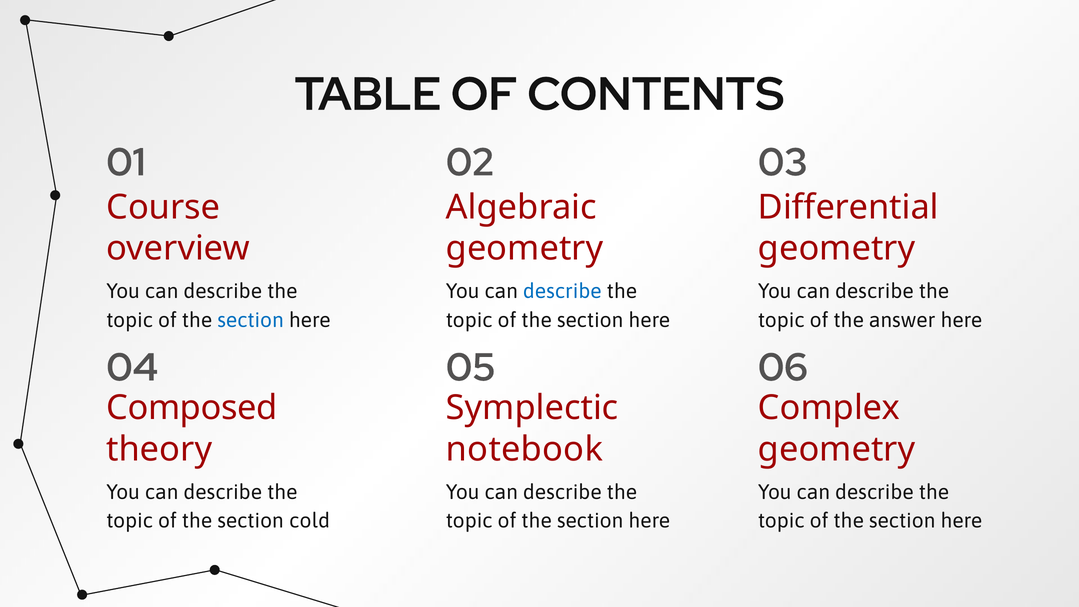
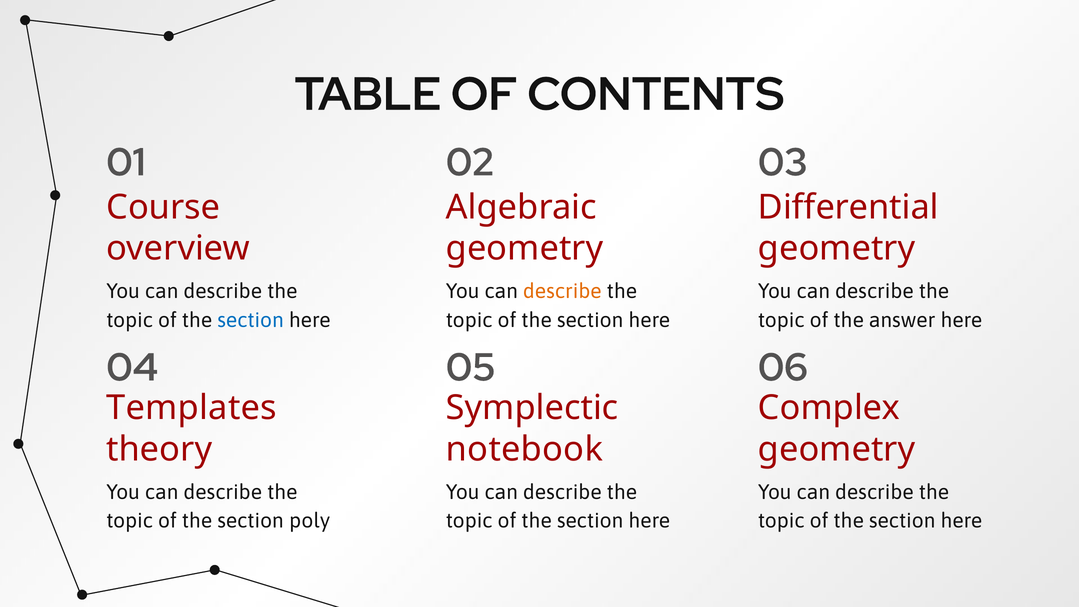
describe colour: blue -> orange (562, 291)
Composed: Composed -> Templates (192, 408)
cold: cold -> poly (310, 521)
